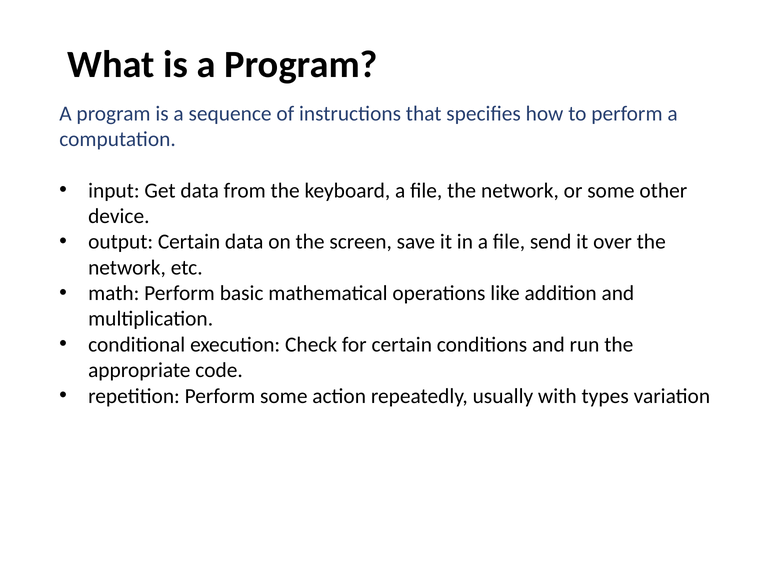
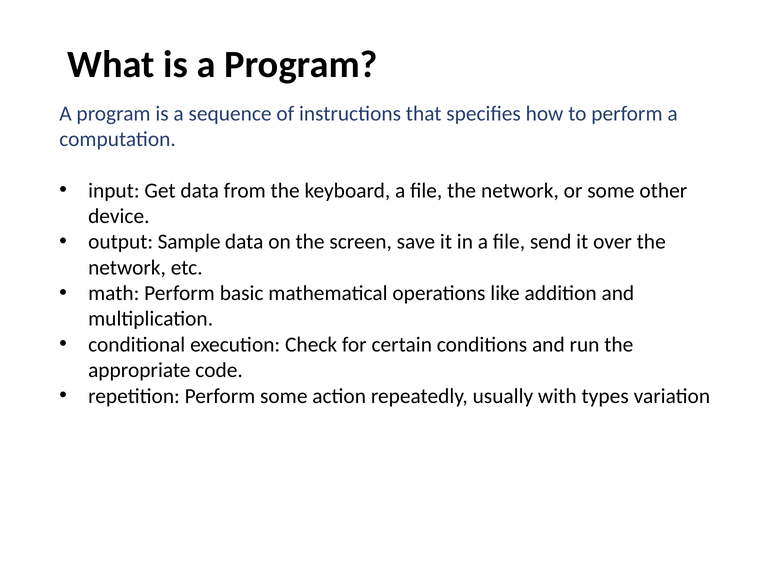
output Certain: Certain -> Sample (189, 242)
